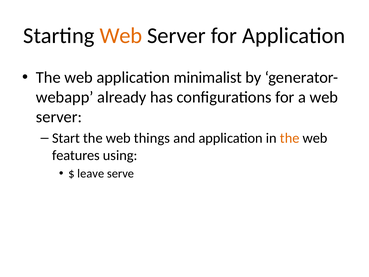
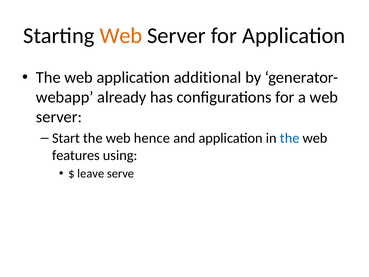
minimalist: minimalist -> additional (208, 77)
things: things -> hence (152, 138)
the colour: orange -> blue (290, 138)
